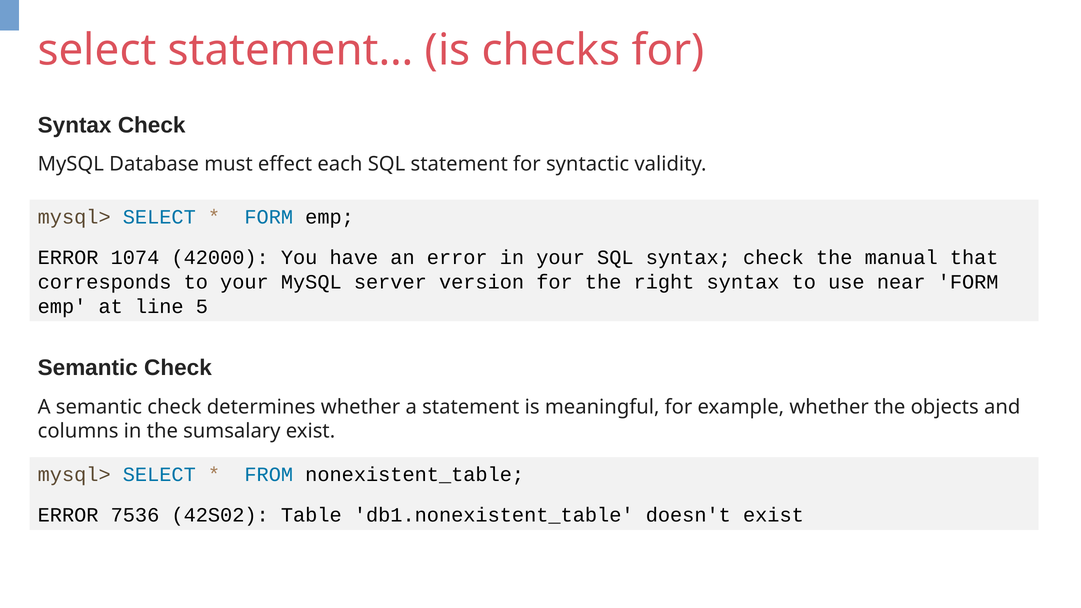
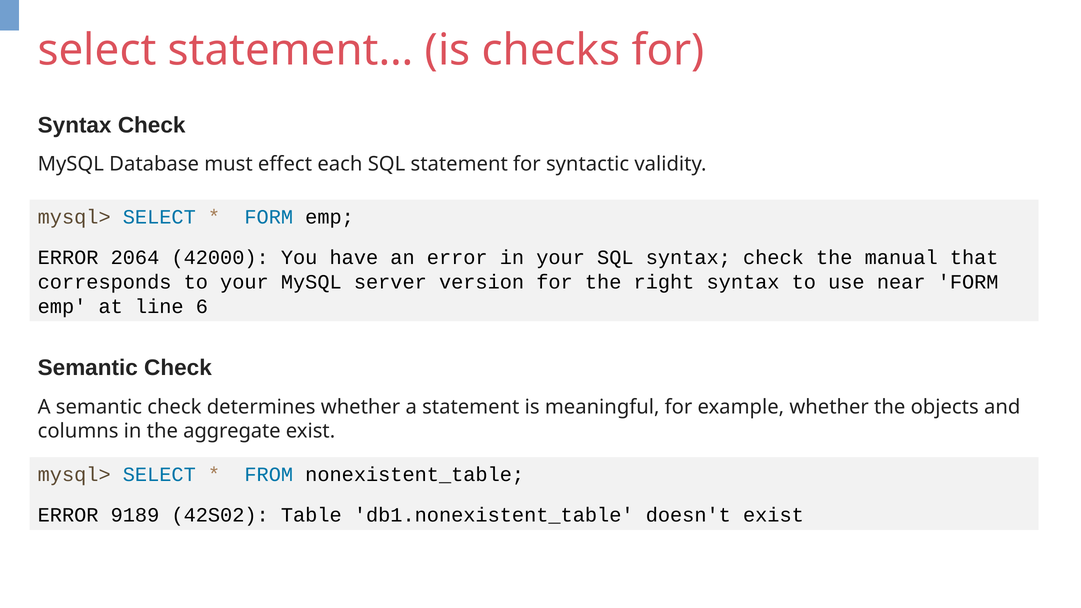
1074: 1074 -> 2064 (135, 258)
5: 5 -> 6 (202, 306)
sumsalary: sumsalary -> aggregate (232, 431)
7536: 7536 -> 9189 (135, 515)
